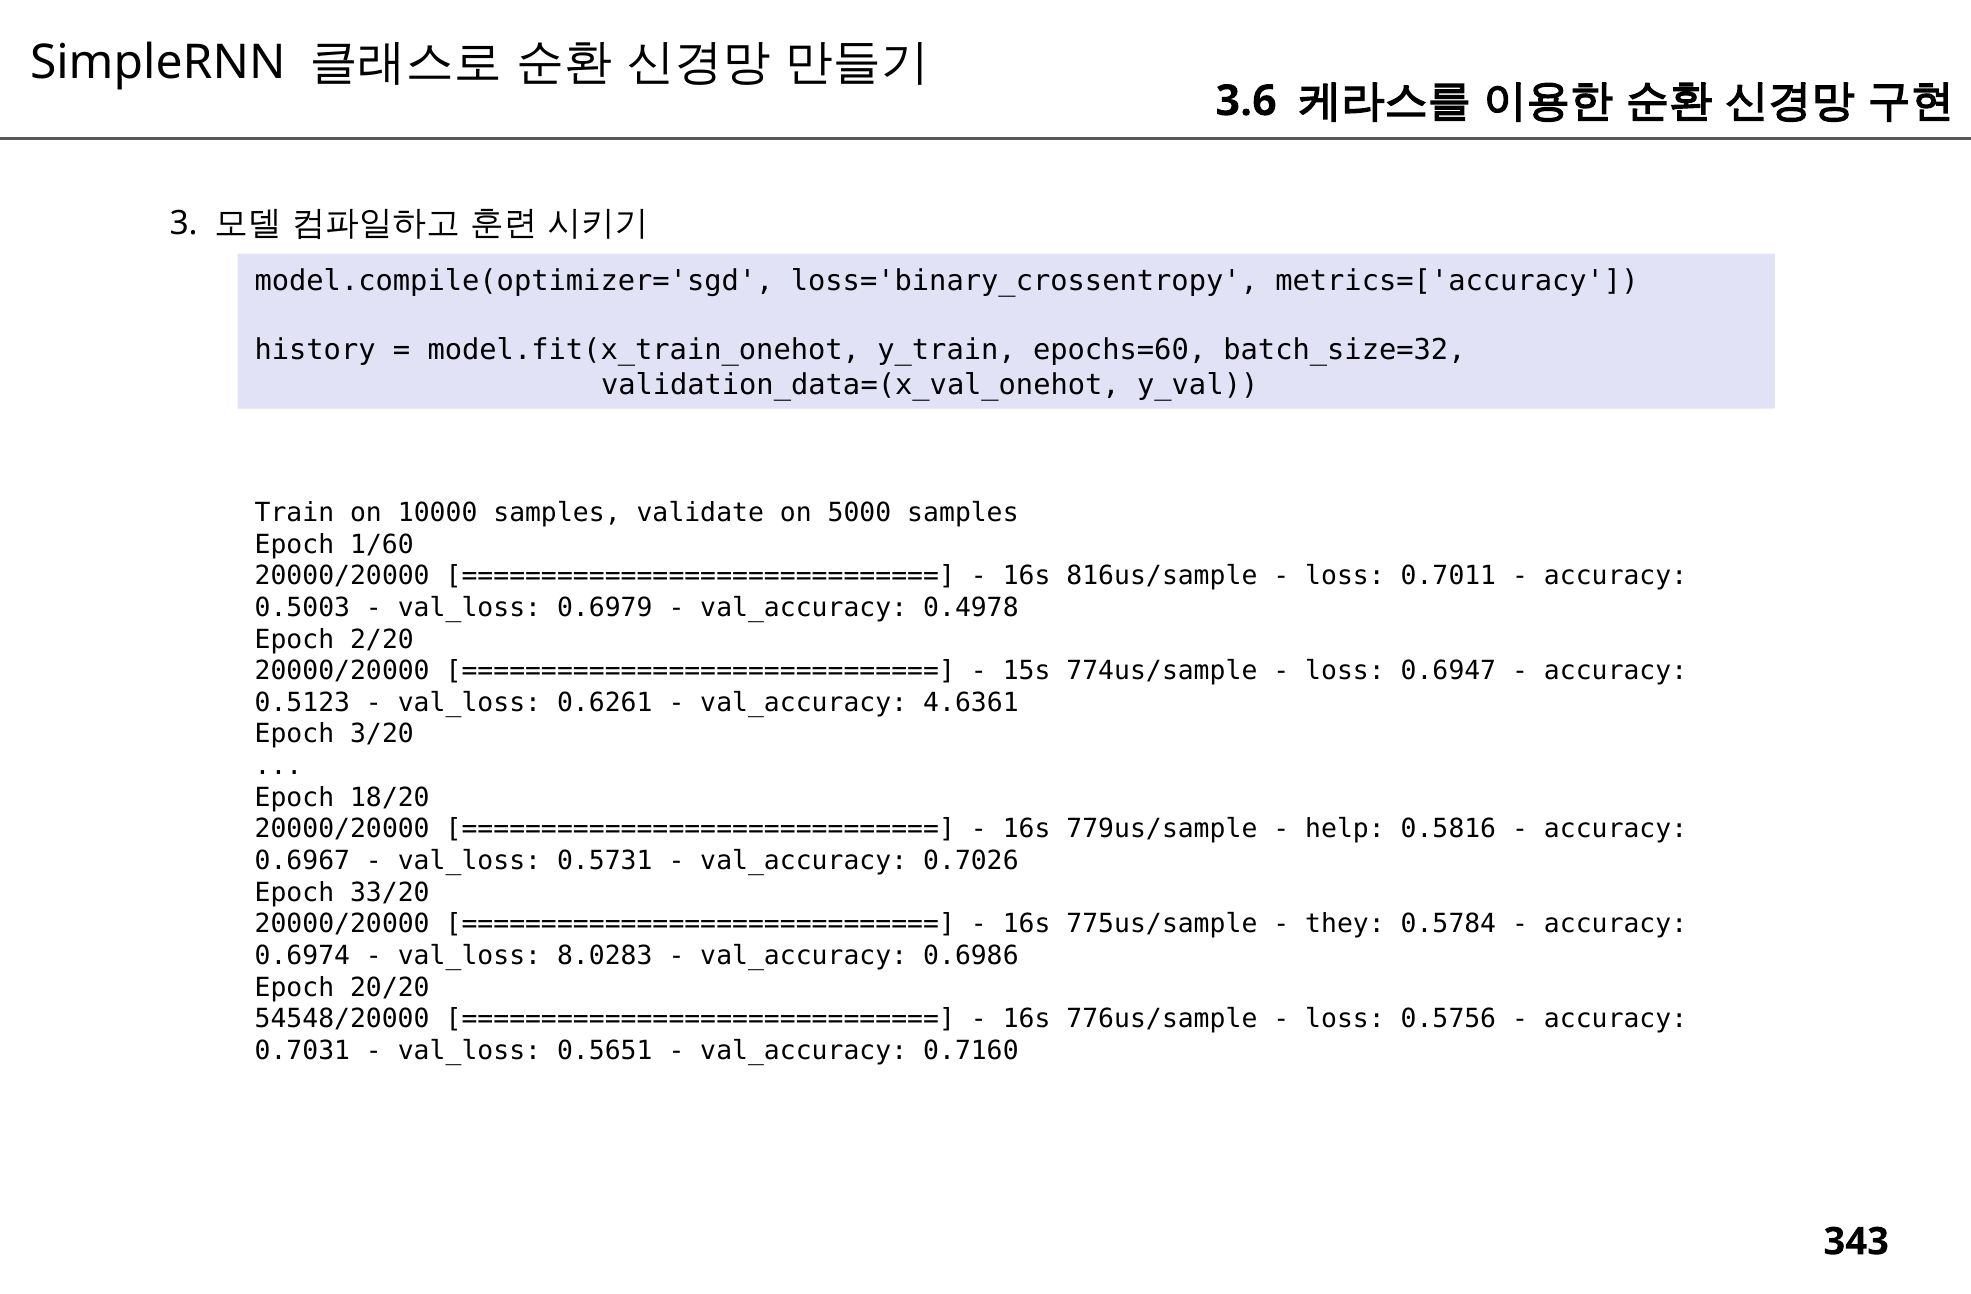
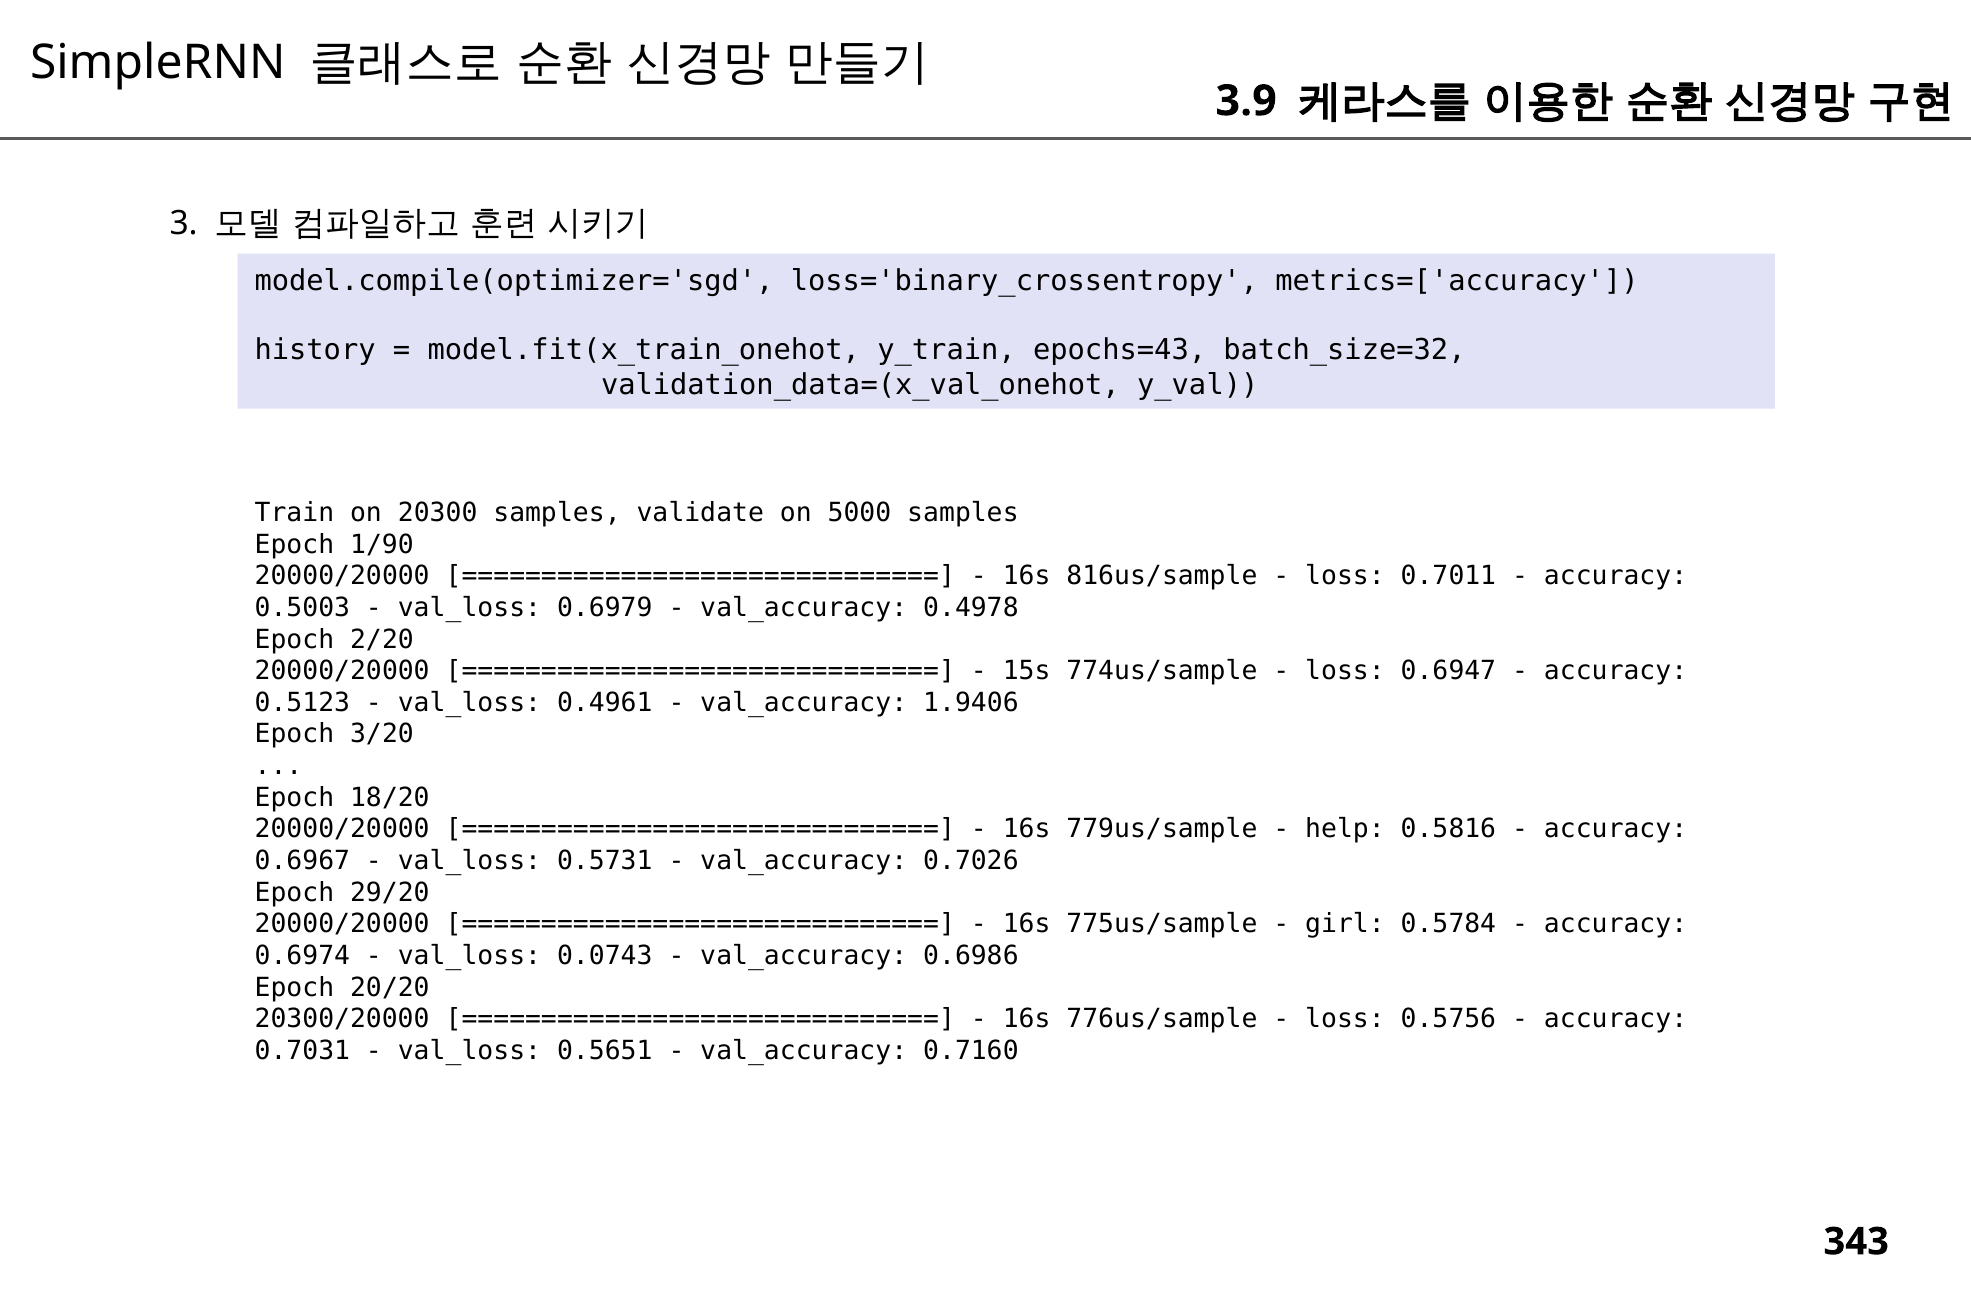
3.6: 3.6 -> 3.9 (1246, 101)
epochs=60: epochs=60 -> epochs=43 (1120, 351)
10000: 10000 -> 20300 (438, 513)
1/60: 1/60 -> 1/90 (382, 545)
0.6261: 0.6261 -> 0.4961 (605, 703)
4.6361: 4.6361 -> 1.9406 (971, 703)
33/20: 33/20 -> 29/20 (390, 893)
they: they -> girl (1345, 925)
8.0283: 8.0283 -> 0.0743 (605, 956)
54548/20000: 54548/20000 -> 20300/20000 (342, 1020)
